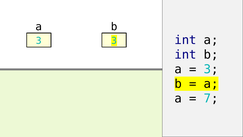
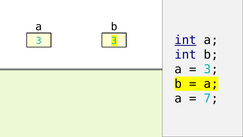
int underline: none -> present (186, 40)
